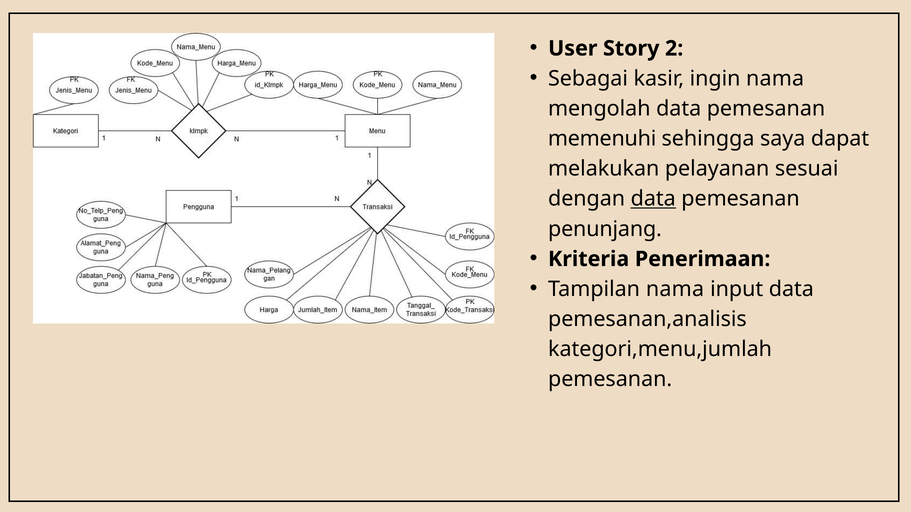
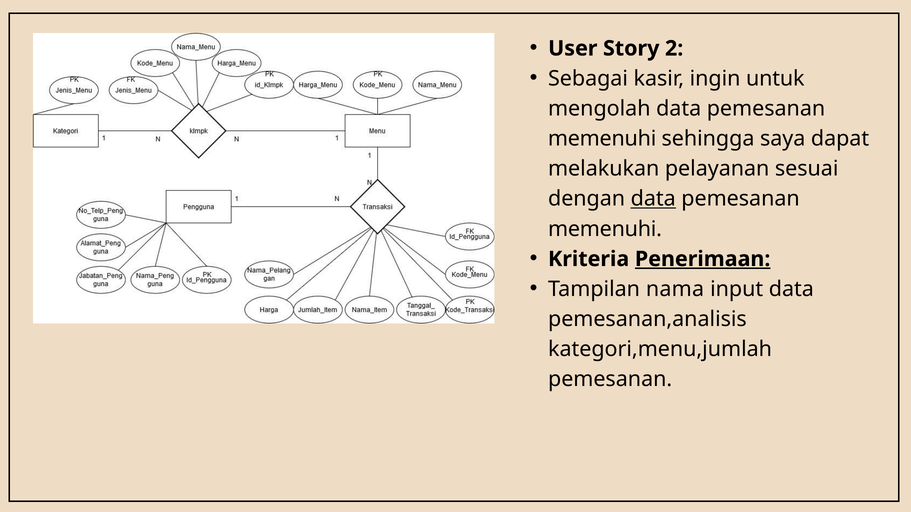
ingin nama: nama -> untuk (775, 79)
penunjang: penunjang -> memenuhi (605, 229)
Penerimaan underline: none -> present (703, 259)
